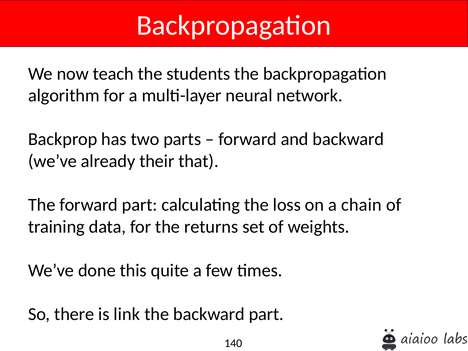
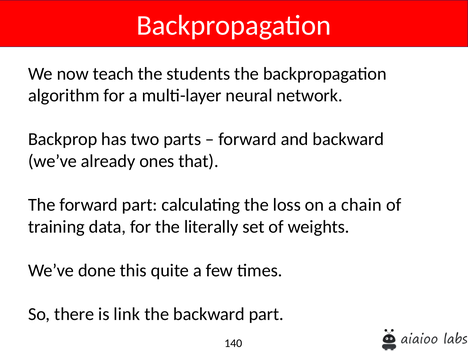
their: their -> ones (157, 161)
returns: returns -> literally (211, 227)
